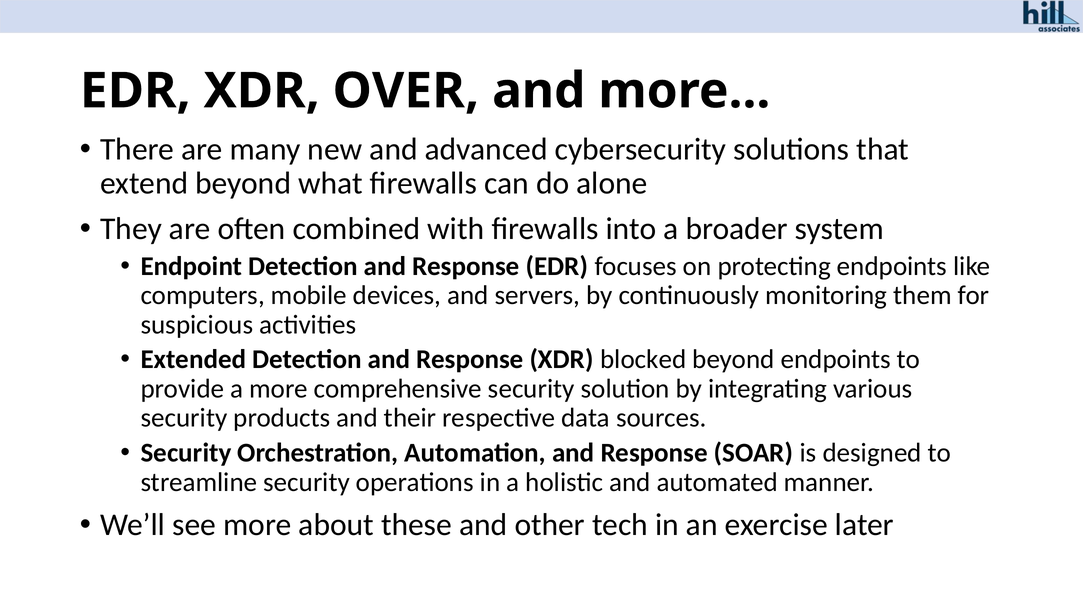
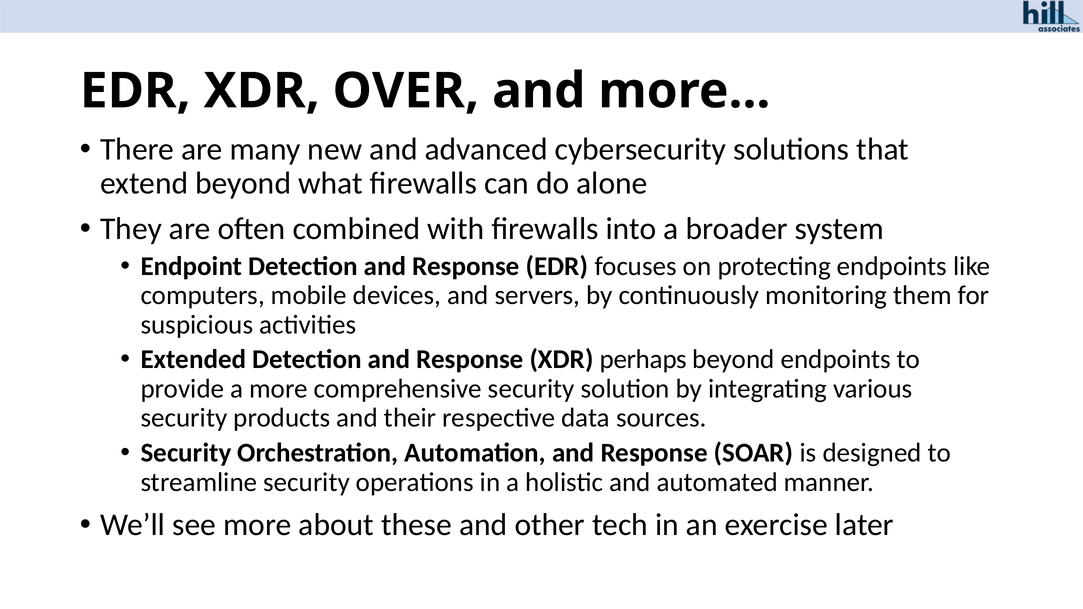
blocked: blocked -> perhaps (643, 360)
